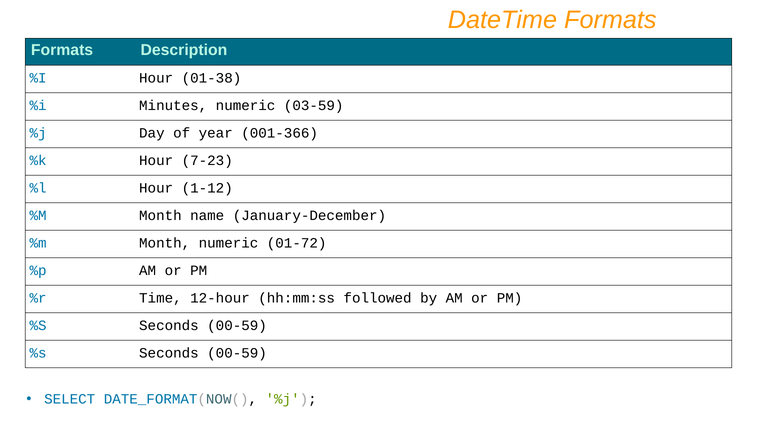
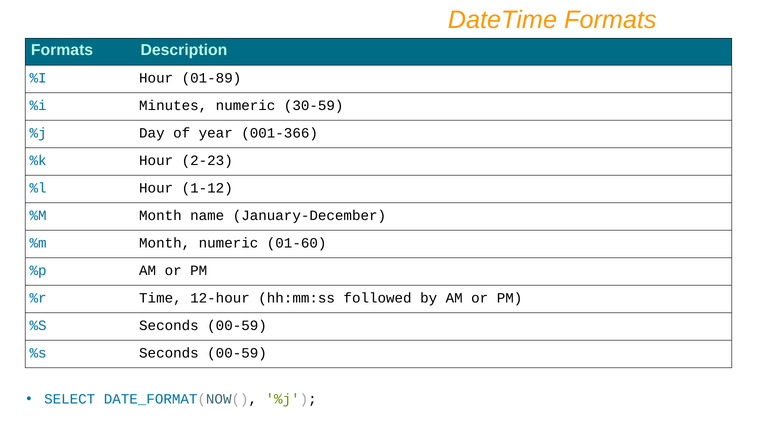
01-38: 01-38 -> 01-89 (211, 78)
03-59: 03-59 -> 30-59 (314, 106)
7-23: 7-23 -> 2-23 (207, 161)
01-72: 01-72 -> 01-60 (297, 243)
